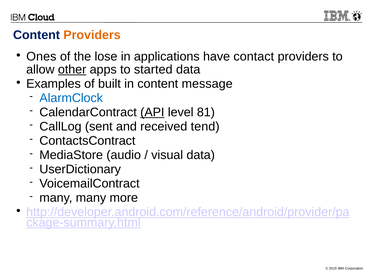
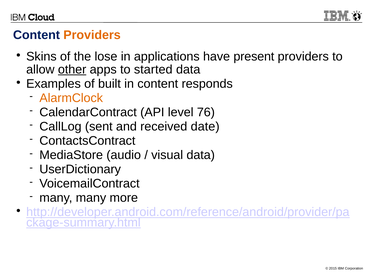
Ones: Ones -> Skins (41, 56)
contact: contact -> present (254, 56)
message: message -> responds (207, 84)
AlarmClock colour: blue -> orange (71, 98)
API underline: present -> none (152, 112)
81: 81 -> 76 (206, 112)
tend: tend -> date (205, 126)
